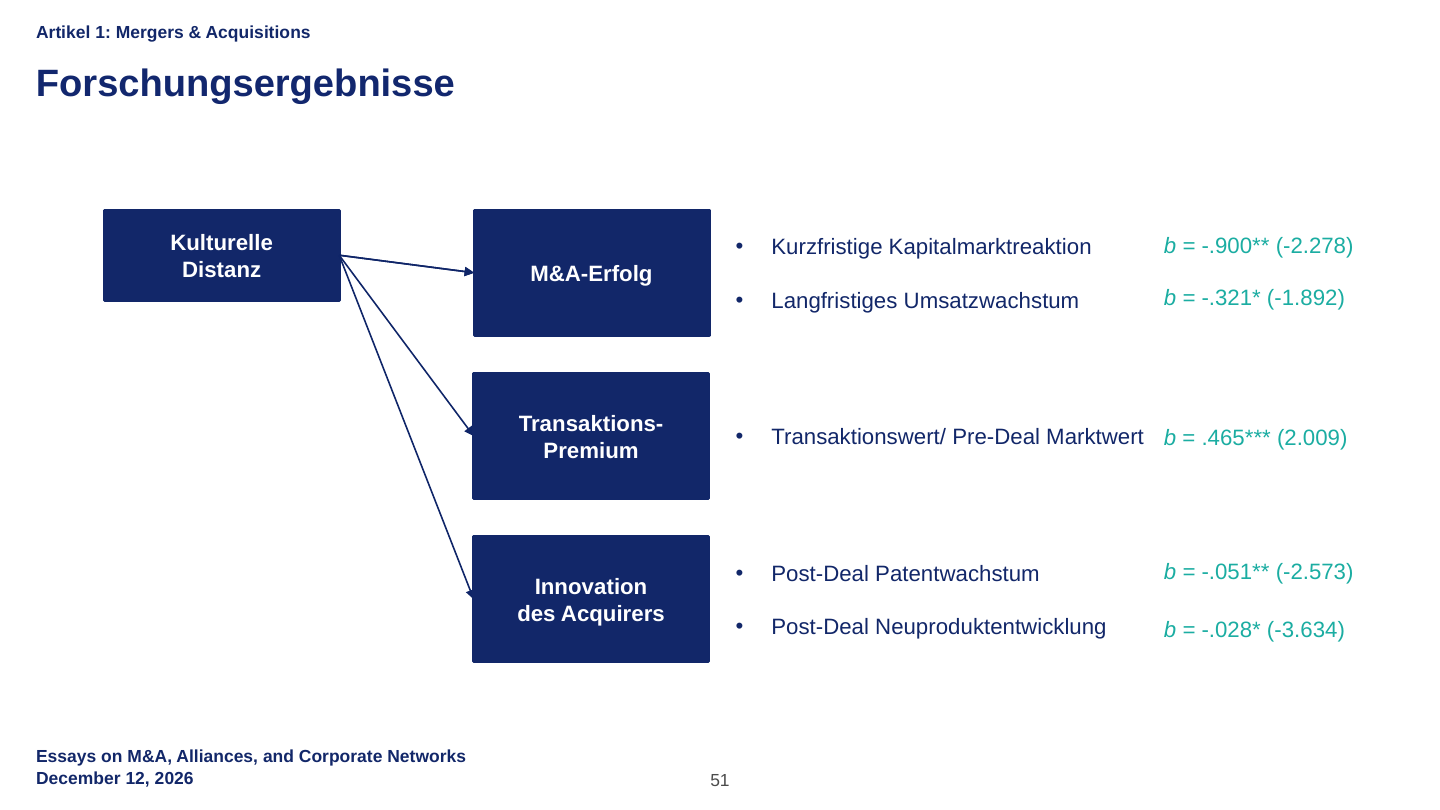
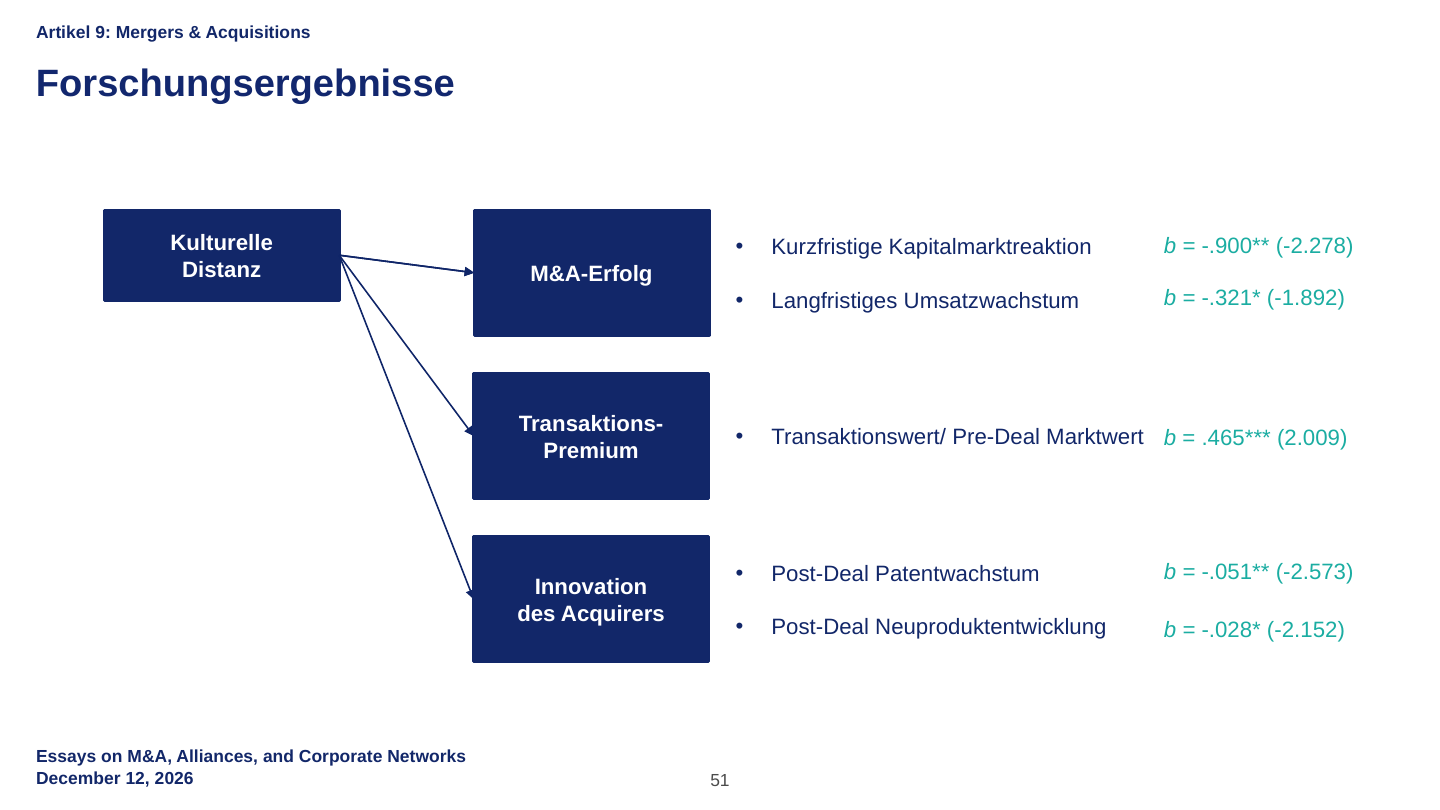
1: 1 -> 9 (103, 33)
-3.634: -3.634 -> -2.152 (1306, 630)
